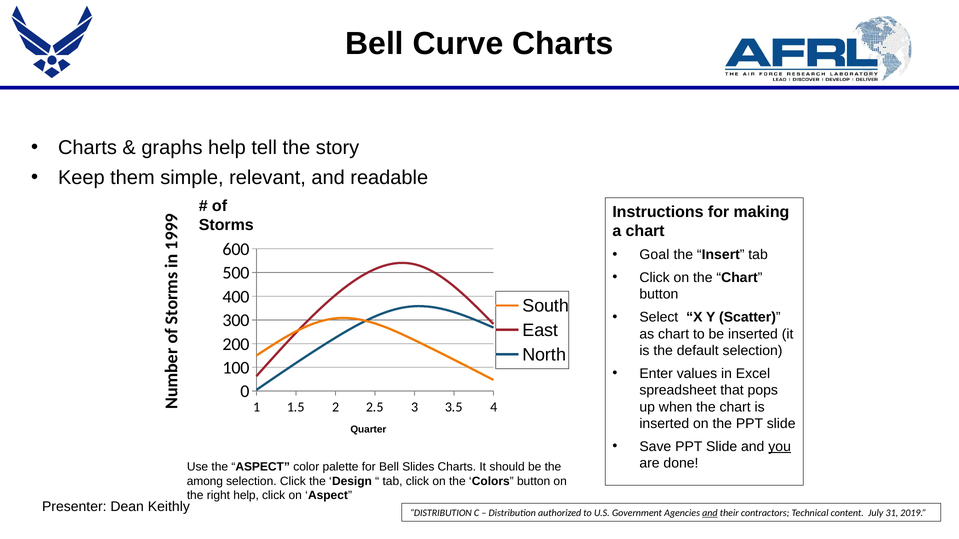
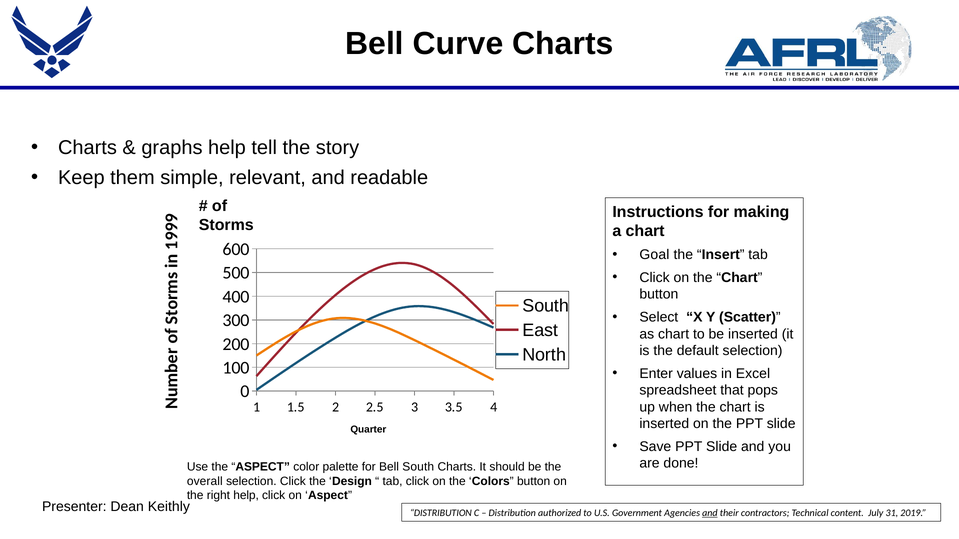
you underline: present -> none (780, 447)
Bell Slides: Slides -> South (418, 467)
among: among -> overall (205, 481)
